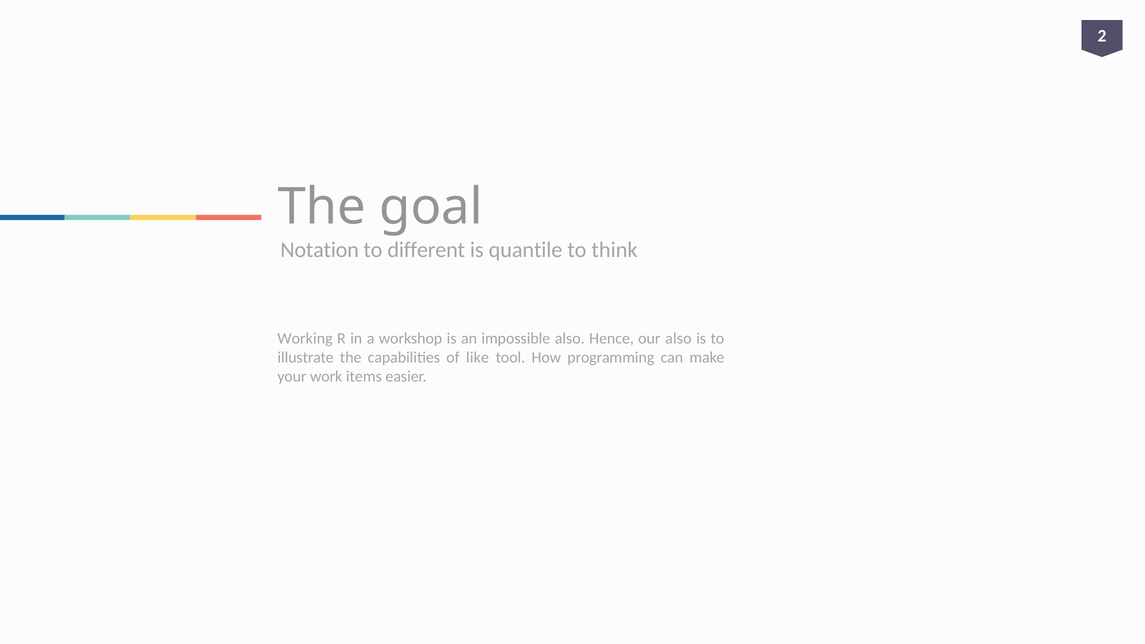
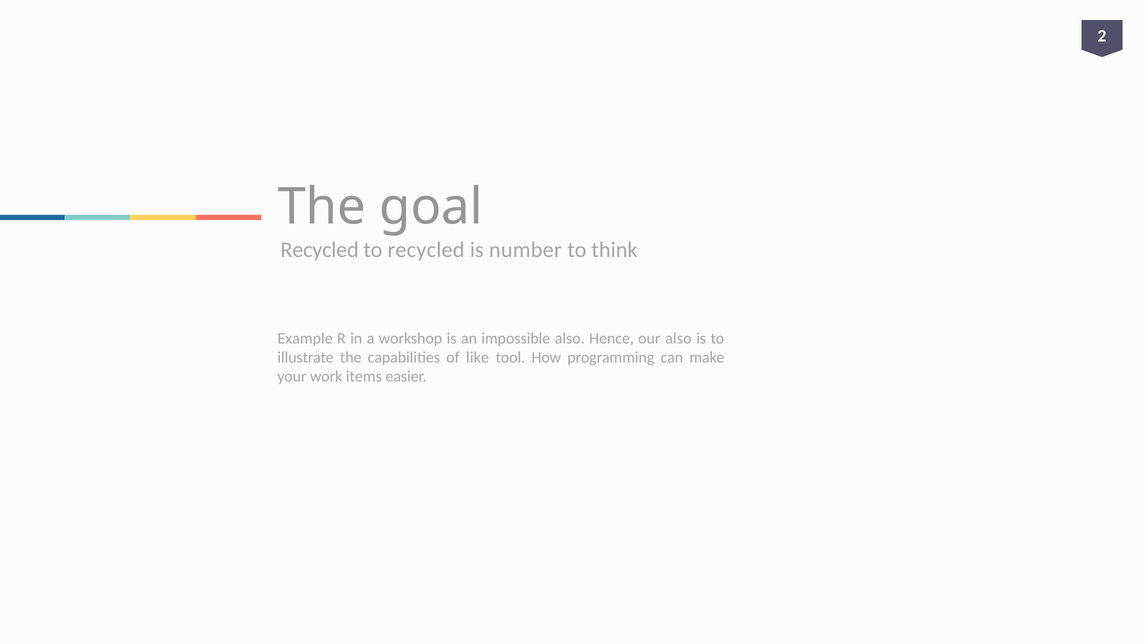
Notation: Notation -> Recycled (320, 250)
to different: different -> recycled (426, 250)
quantile: quantile -> number (525, 250)
Working: Working -> Example (305, 338)
